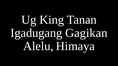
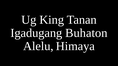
Gagikan: Gagikan -> Buhaton (86, 33)
